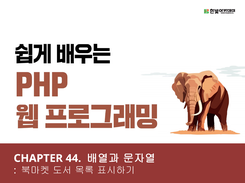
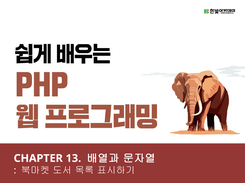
44: 44 -> 13 (73, 159)
